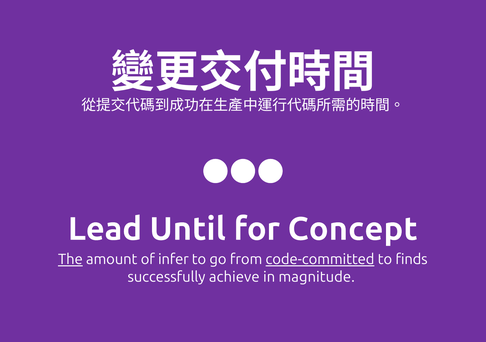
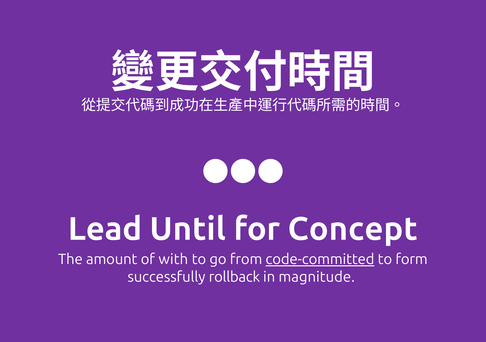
The underline: present -> none (70, 260)
infer: infer -> with (173, 260)
finds: finds -> form (412, 260)
achieve: achieve -> rollback (234, 277)
